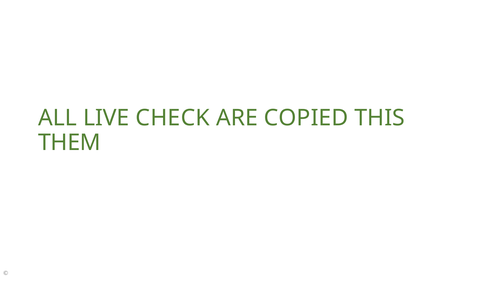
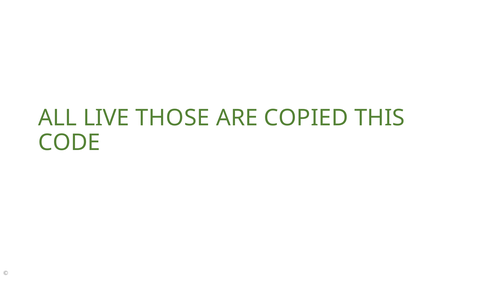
CHECK: CHECK -> THOSE (173, 118)
THEM: THEM -> CODE (69, 143)
